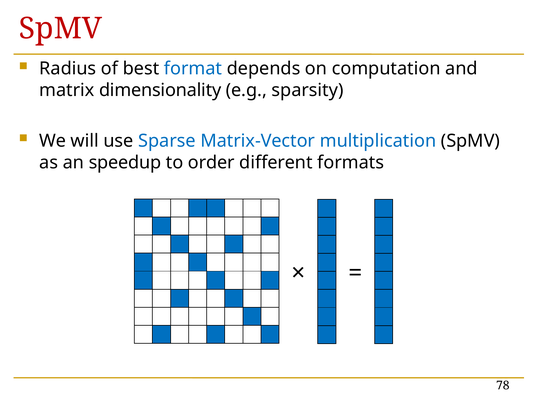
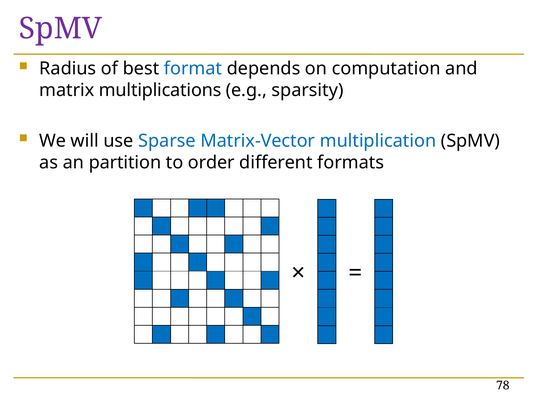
SpMV colour: red -> purple (61, 29)
dimensionality: dimensionality -> multiplications (160, 90)
speedup: speedup -> partition (125, 163)
